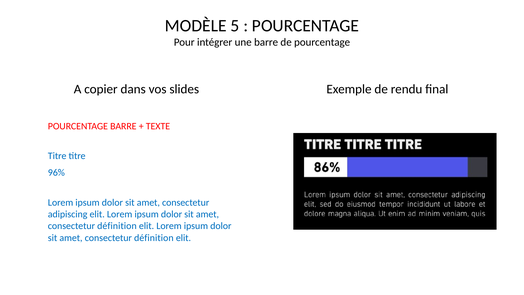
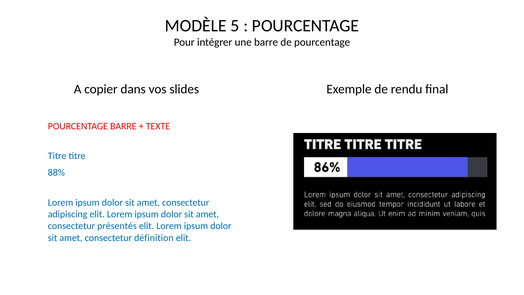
96%: 96% -> 88% (56, 172)
définition: définition -> présentés (117, 226)
